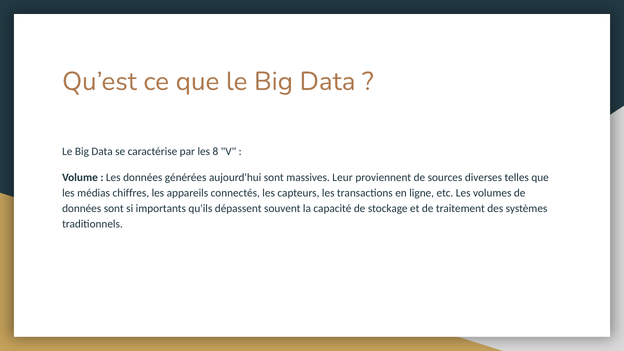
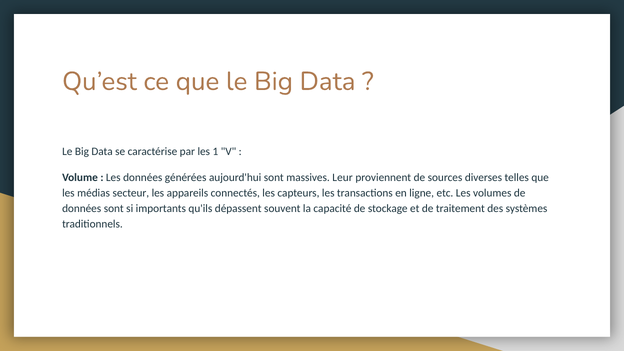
8: 8 -> 1 (215, 152)
chiffres: chiffres -> secteur (131, 193)
